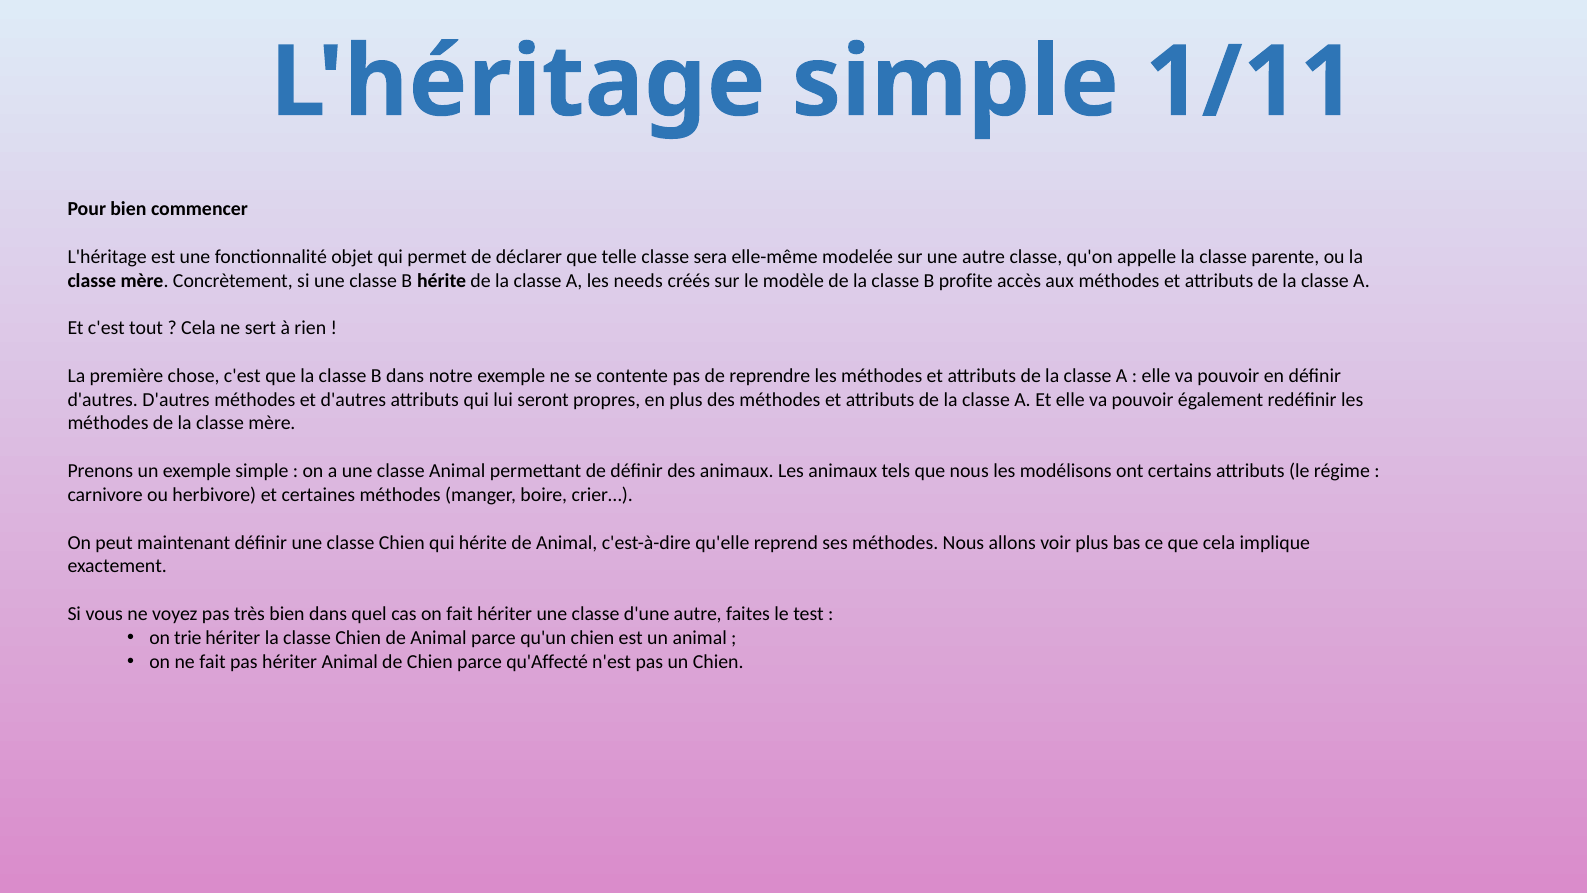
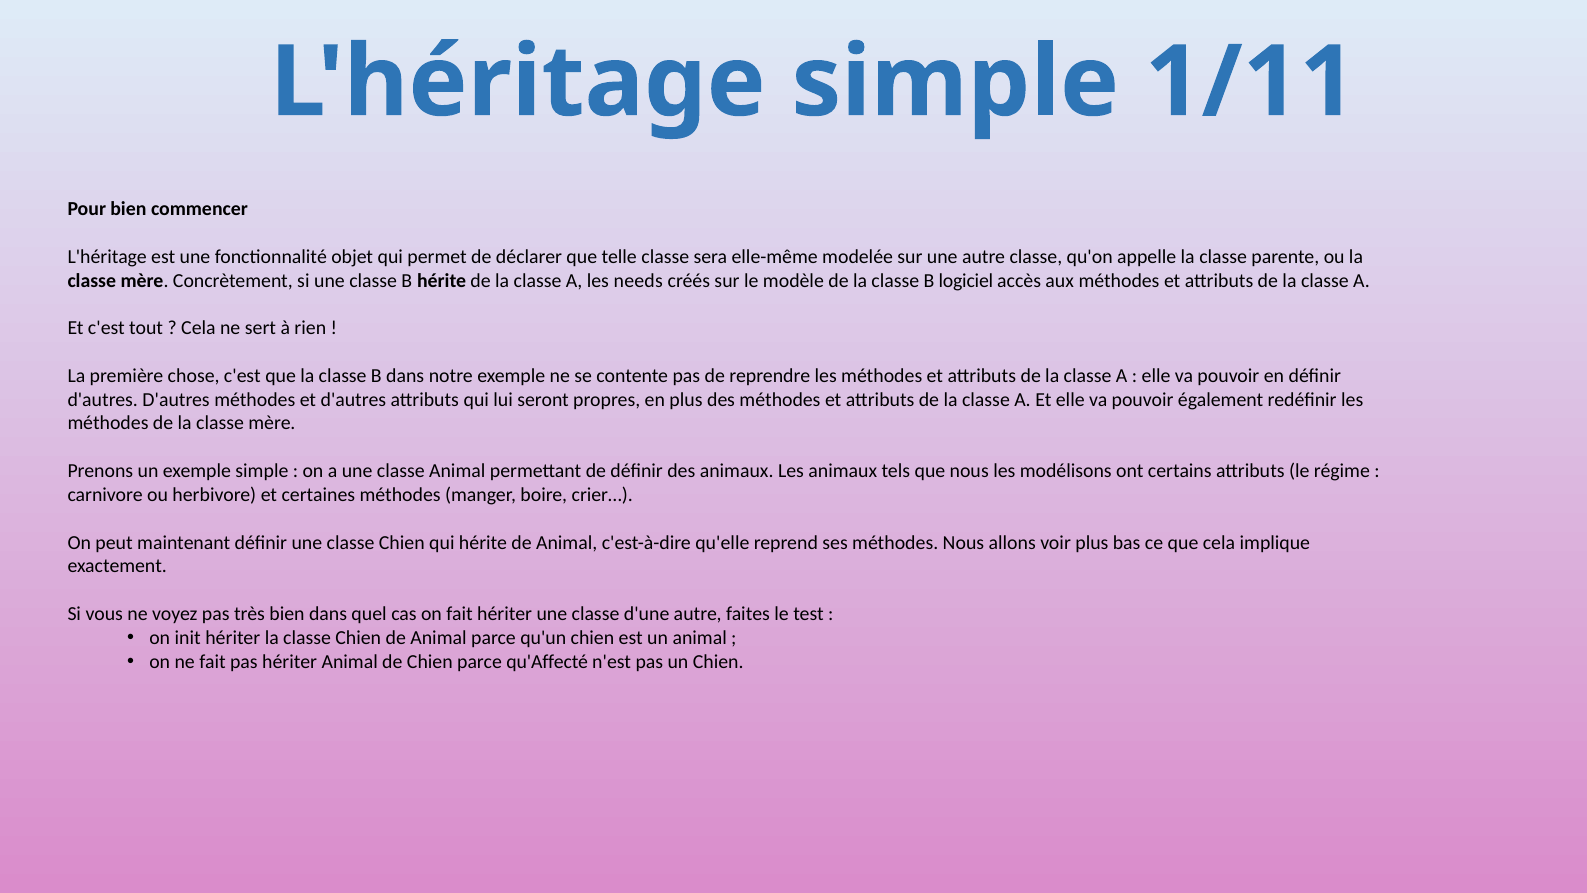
profite: profite -> logiciel (966, 280)
trie: trie -> init (188, 637)
